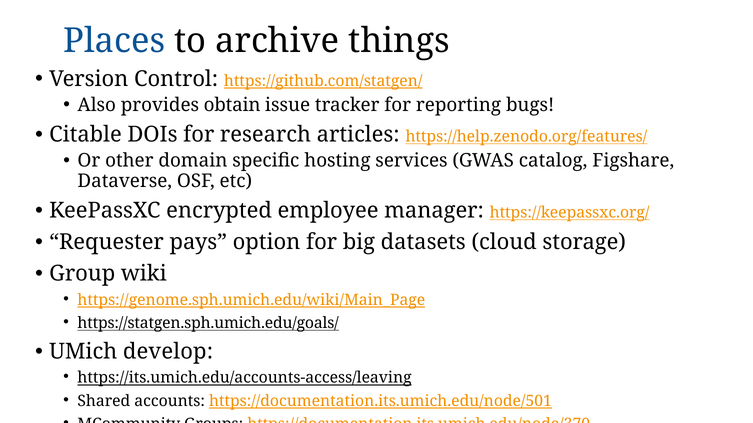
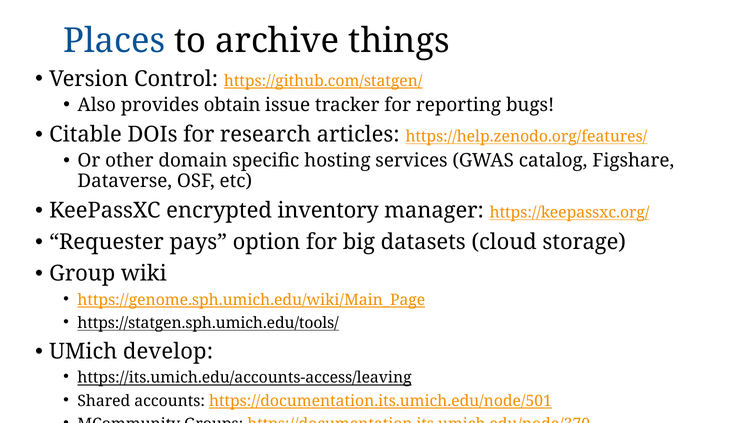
employee: employee -> inventory (328, 211)
https://statgen.sph.umich.edu/goals/: https://statgen.sph.umich.edu/goals/ -> https://statgen.sph.umich.edu/tools/ (208, 323)
